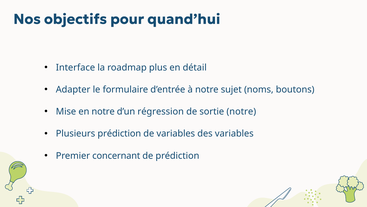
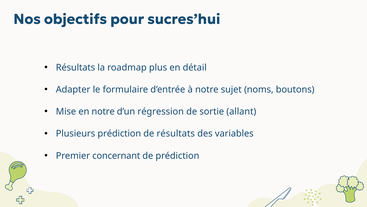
quand’hui: quand’hui -> sucres’hui (184, 19)
Interface: Interface -> Résultats (75, 67)
sortie notre: notre -> allant (241, 111)
de variables: variables -> résultats (176, 133)
